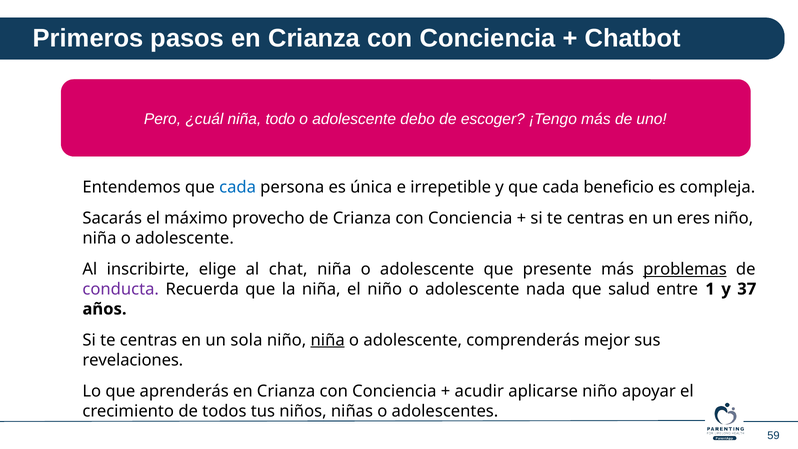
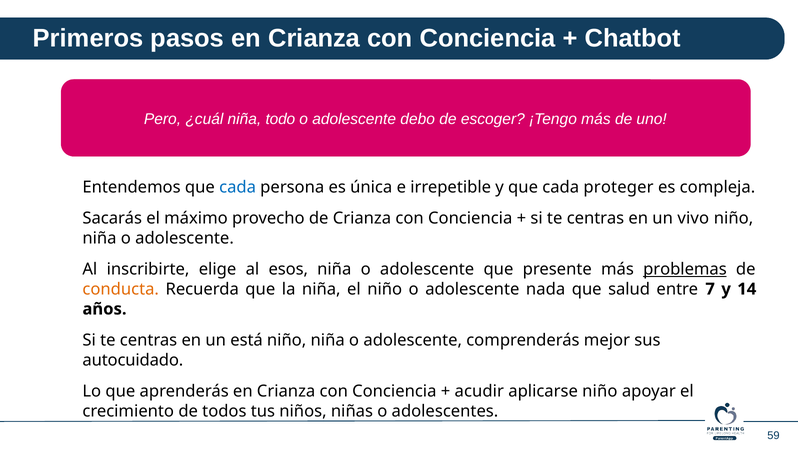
beneficio: beneficio -> proteger (619, 187)
eres: eres -> vivo (693, 218)
chat: chat -> esos (288, 269)
conducta colour: purple -> orange (121, 289)
1: 1 -> 7 (710, 289)
37: 37 -> 14 (747, 289)
sola: sola -> está (247, 340)
niña underline: present -> none (328, 340)
revelaciones: revelaciones -> autocuidado (133, 360)
